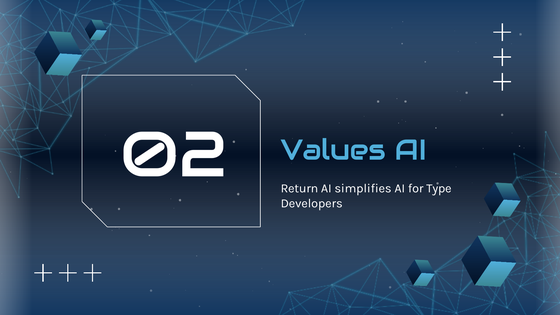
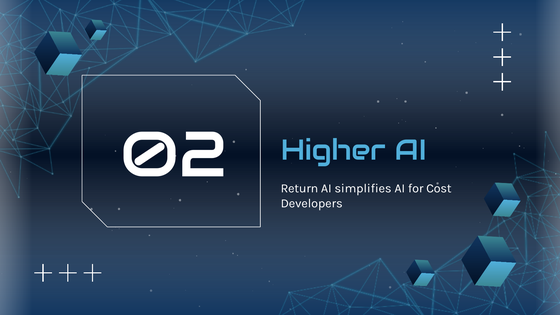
Values: Values -> Higher (333, 150)
Type: Type -> Cost (439, 189)
